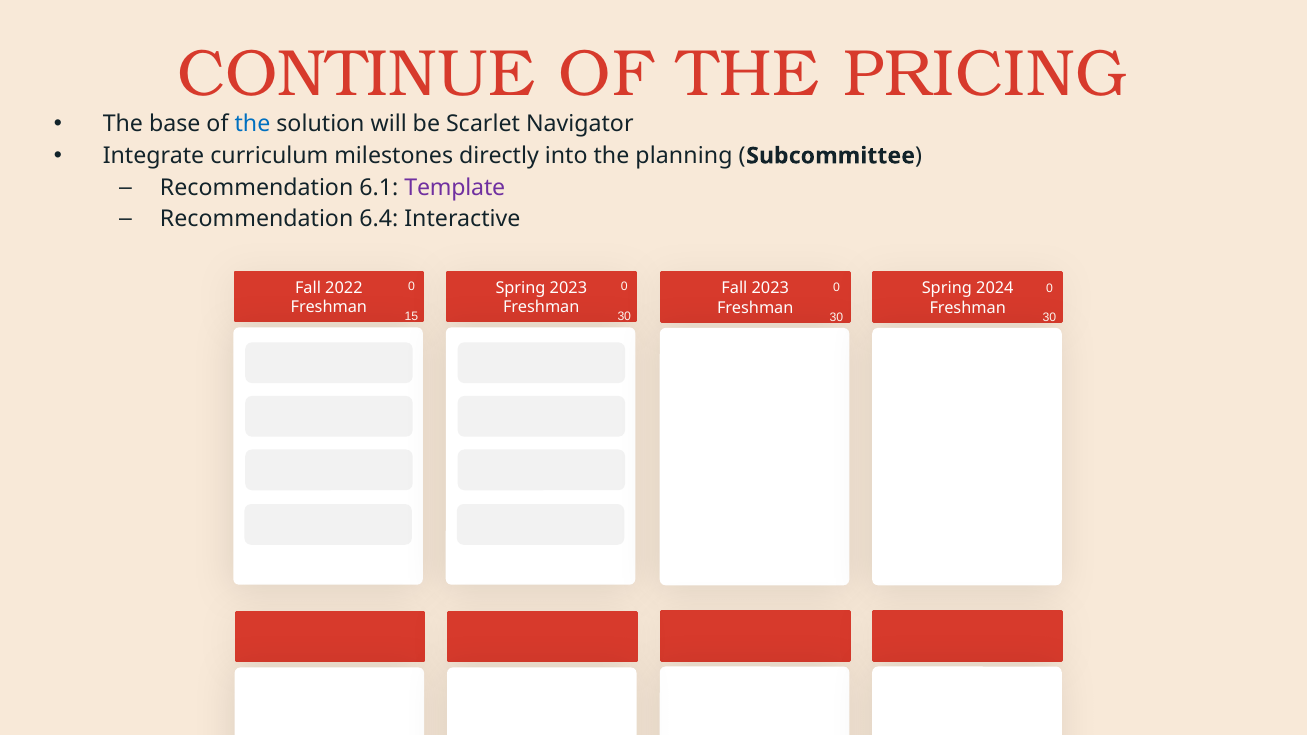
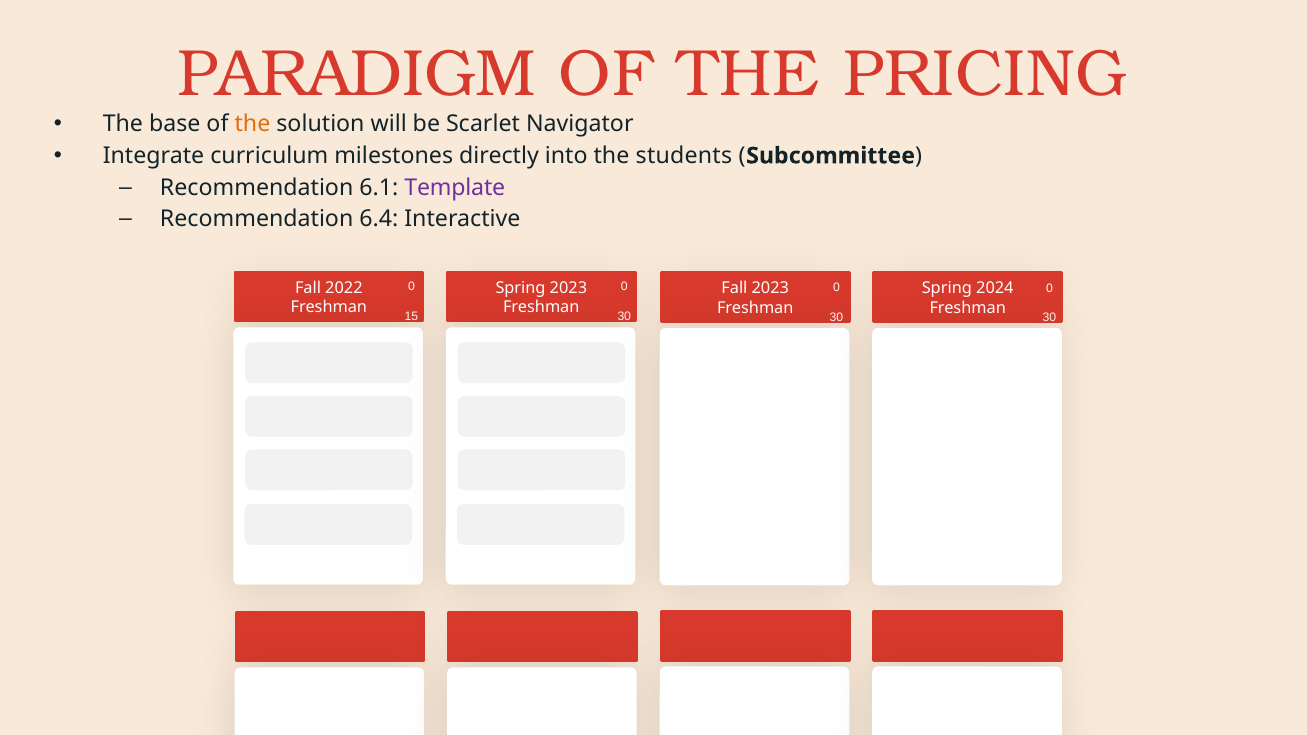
CONTINUE: CONTINUE -> PARADIGM (356, 74)
the colour: blue -> orange (252, 124)
planning: planning -> students (684, 156)
